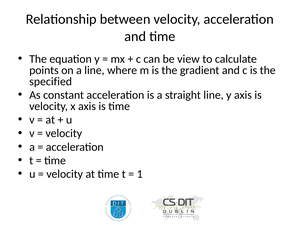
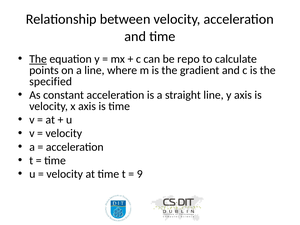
The underline: none -> present (38, 59)
view: view -> repo (188, 59)
1: 1 -> 9 (140, 174)
